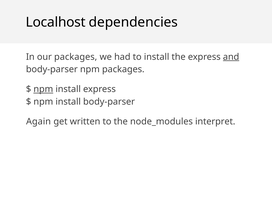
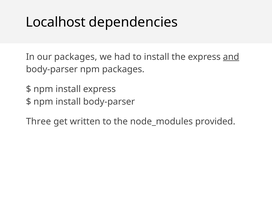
npm underline: present -> none (43, 89)
Again: Again -> Three (39, 121)
interpret: interpret -> provided (215, 121)
